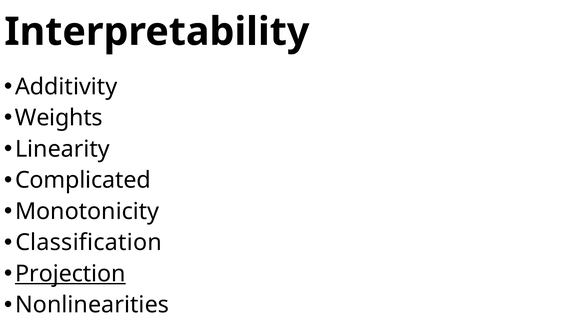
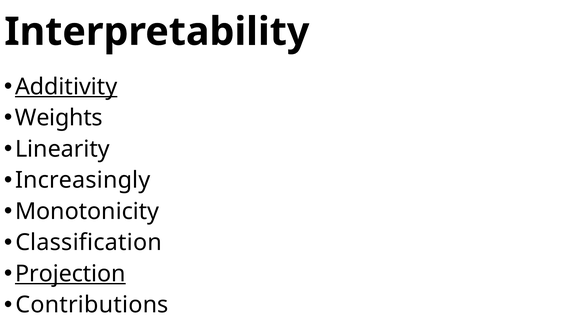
Additivity underline: none -> present (66, 87)
Complicated: Complicated -> Increasingly (83, 180)
Nonlinearities: Nonlinearities -> Contributions (92, 305)
